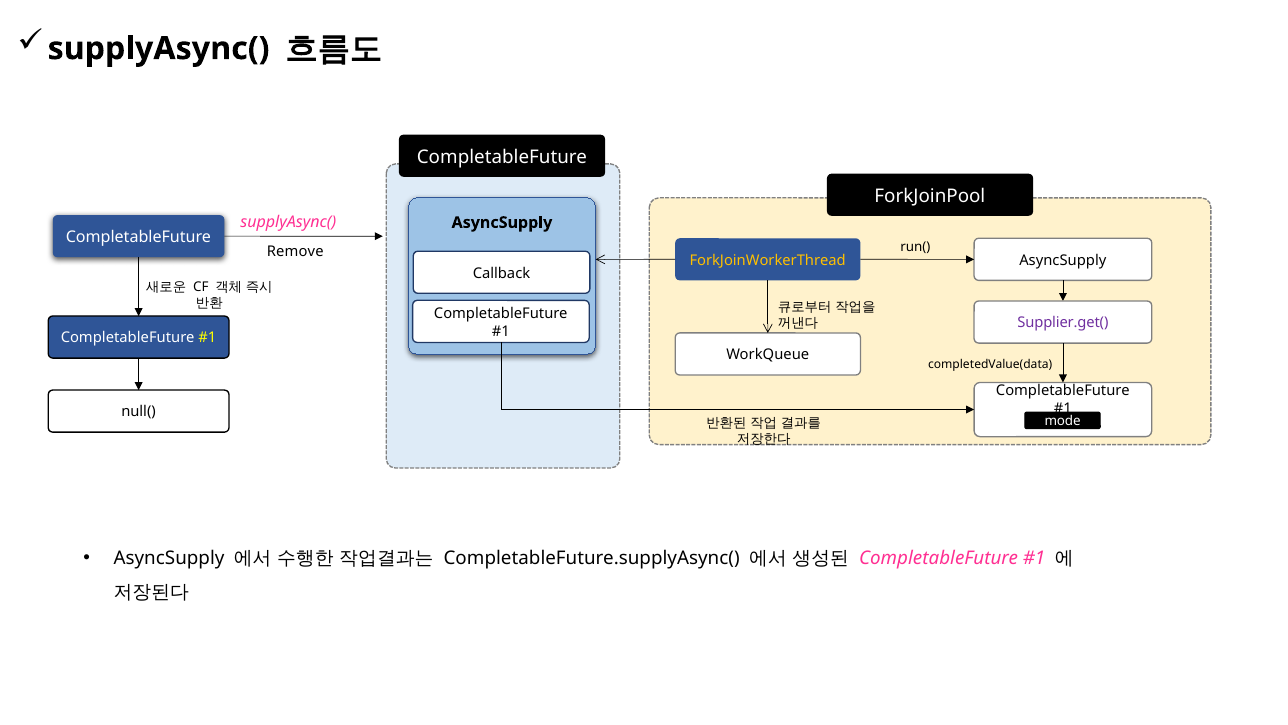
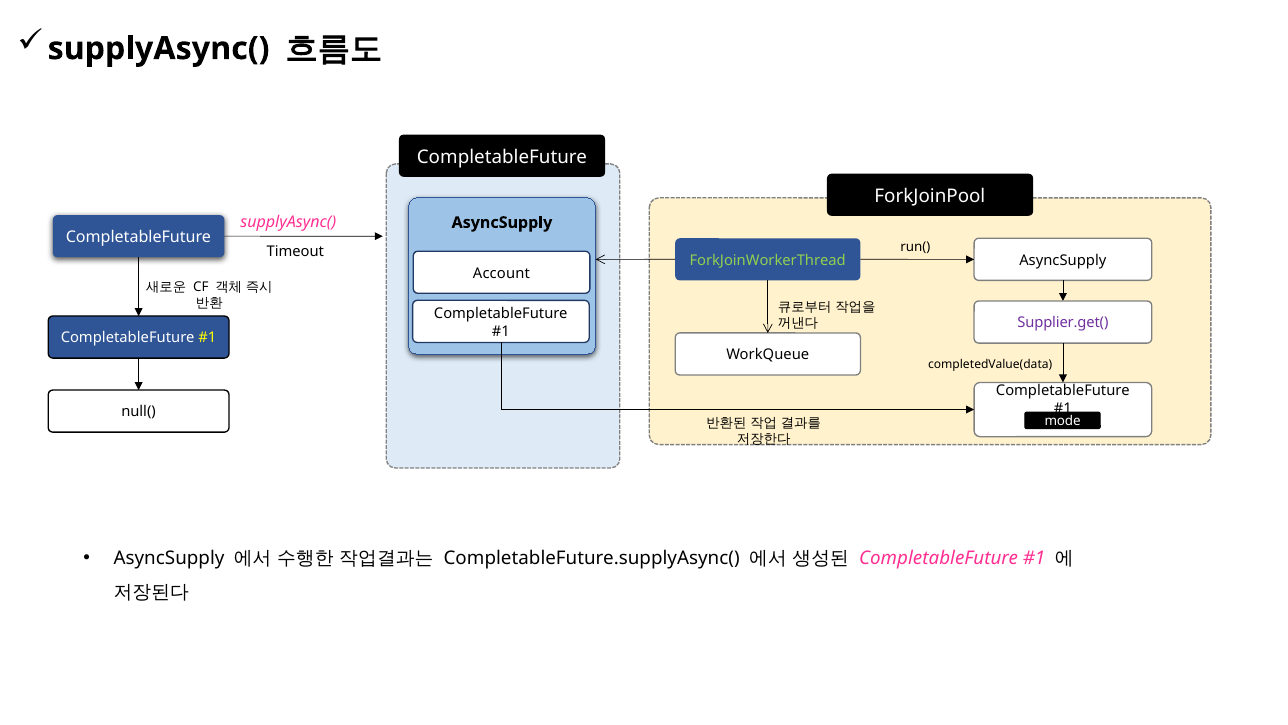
Remove: Remove -> Timeout (295, 251)
ForkJoinWorkerThread colour: yellow -> light green (768, 260)
Callback: Callback -> Account (501, 273)
